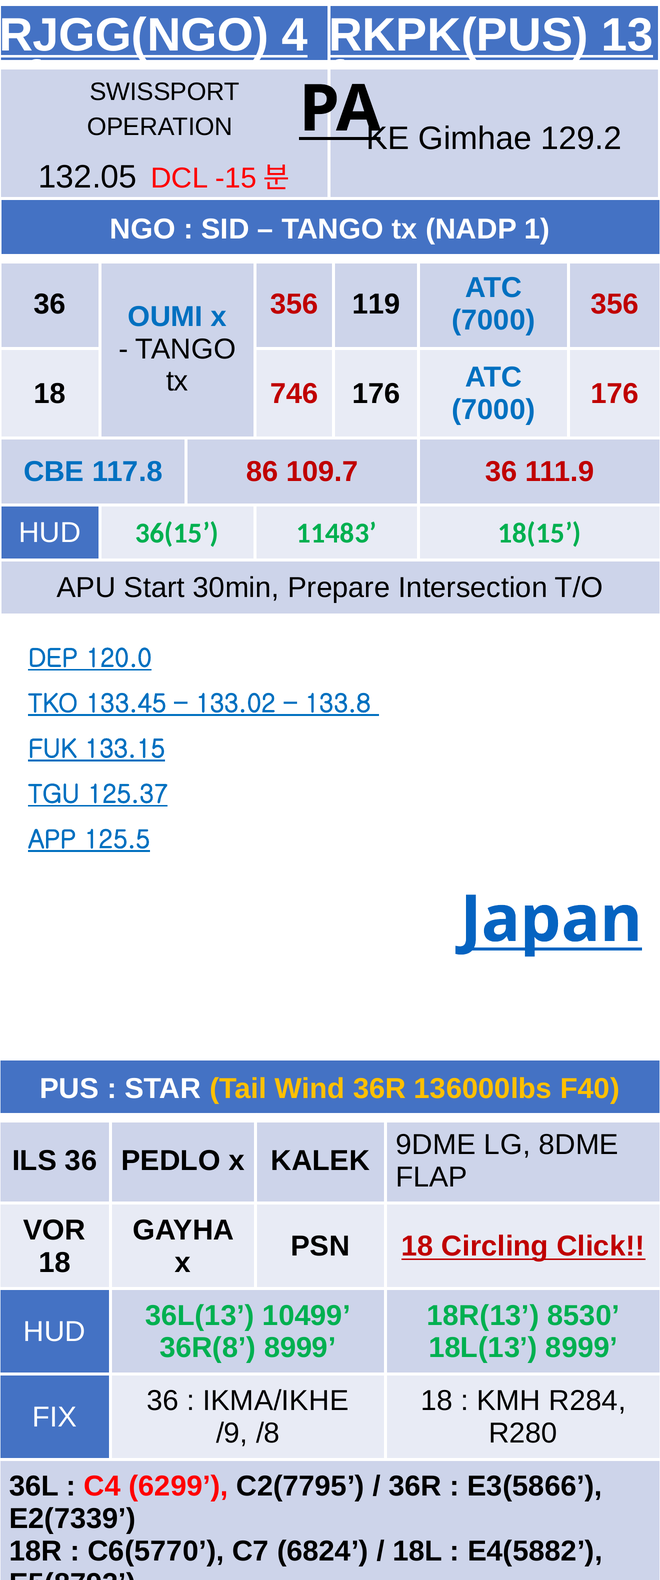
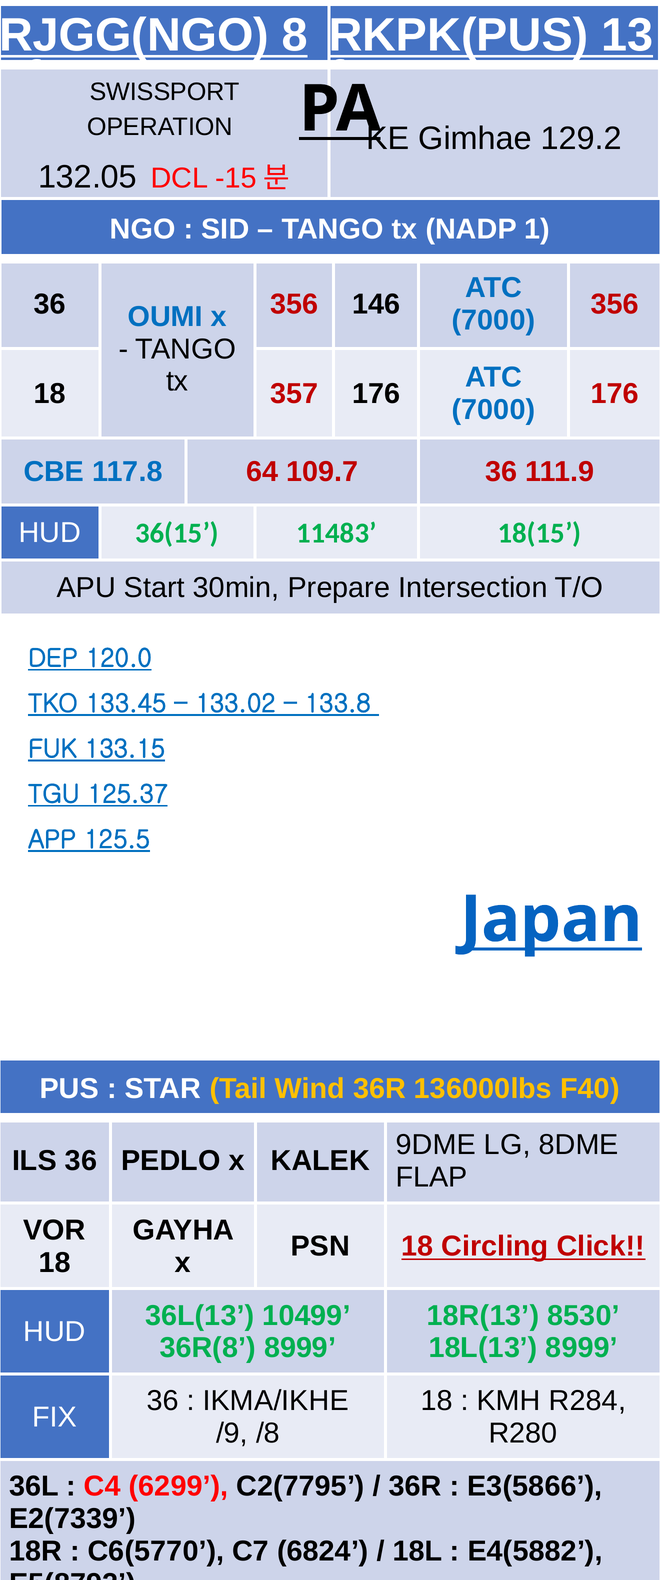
4: 4 -> 8 (295, 35)
119: 119 -> 146 (376, 304)
746: 746 -> 357 (294, 394)
86: 86 -> 64 (262, 472)
